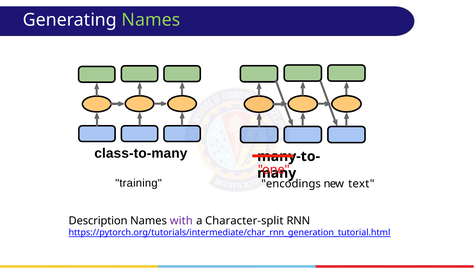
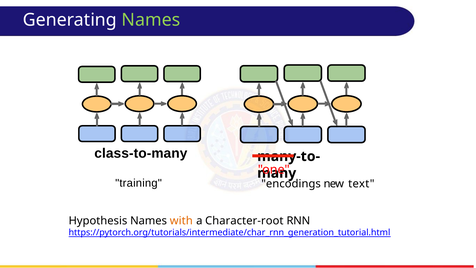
Description: Description -> Hypothesis (98, 220)
with colour: purple -> orange (181, 220)
Character-split: Character-split -> Character-root (244, 220)
